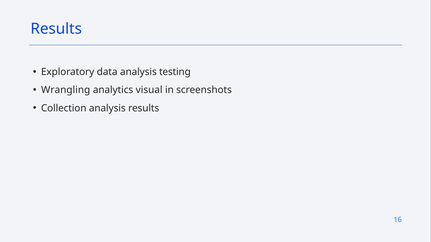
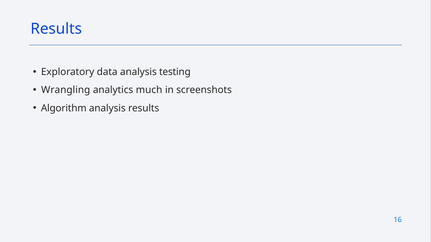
visual: visual -> much (149, 90)
Collection: Collection -> Algorithm (64, 108)
